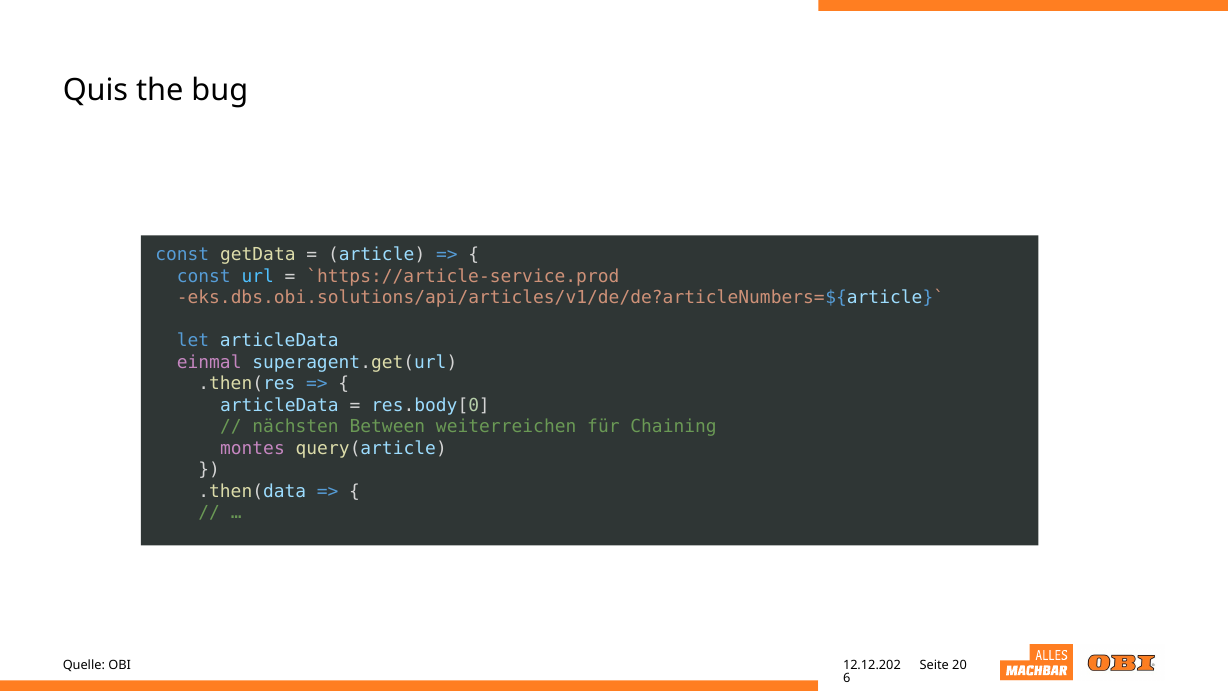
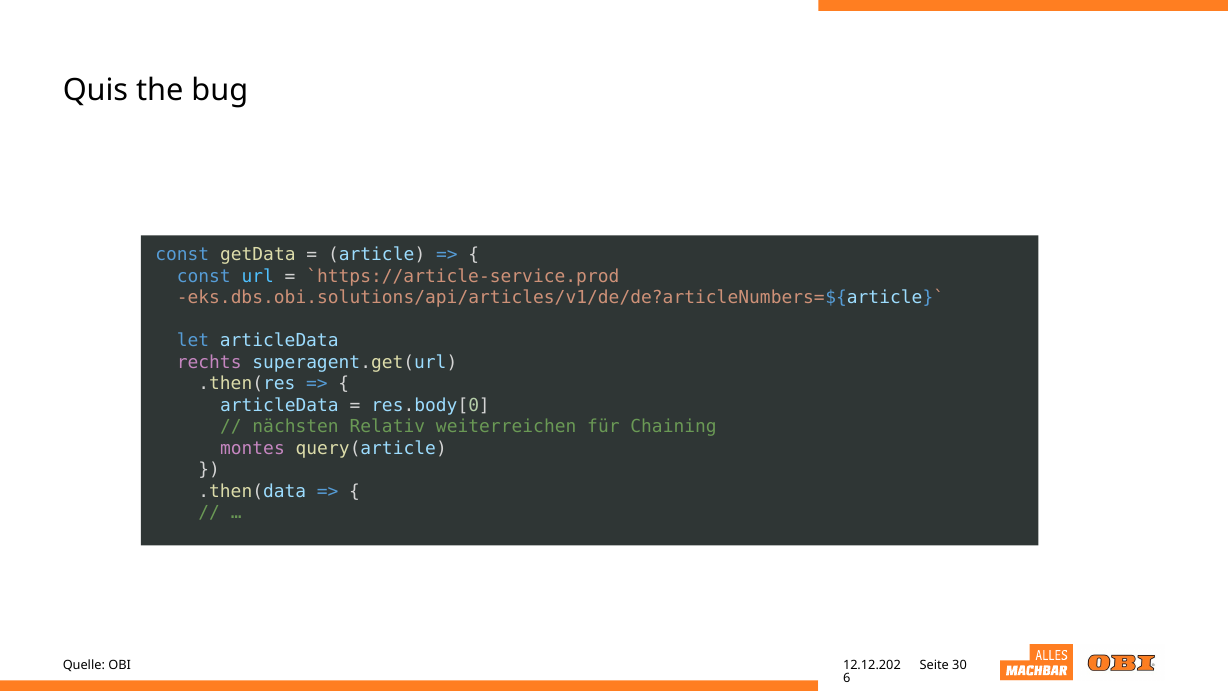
einmal: einmal -> rechts (209, 362)
Between: Between -> Relativ (387, 427)
20: 20 -> 30 (960, 665)
